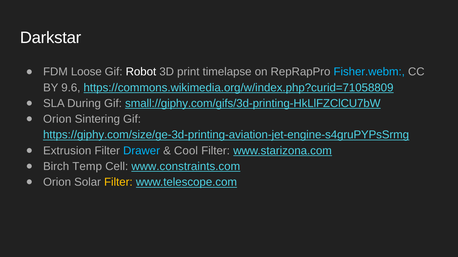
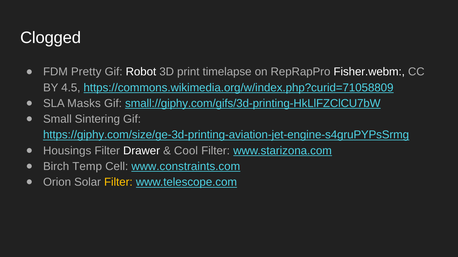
Darkstar: Darkstar -> Clogged (51, 38)
Loose: Loose -> Pretty (86, 72)
Fisher.webm colour: light blue -> white (369, 72)
9.6: 9.6 -> 4.5 (71, 88)
During: During -> Masks (84, 104)
Orion: Orion -> Small (57, 119)
Extrusion: Extrusion -> Housings (67, 151)
Drawer colour: light blue -> white (142, 151)
